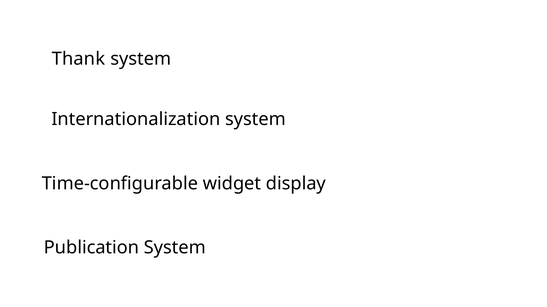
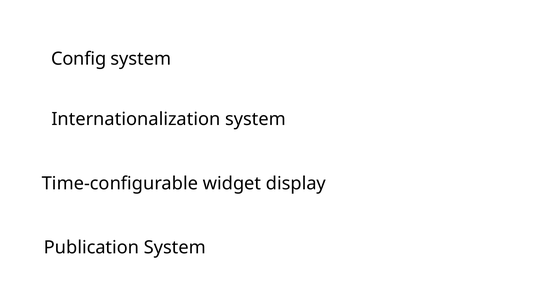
Thank: Thank -> Config (79, 59)
